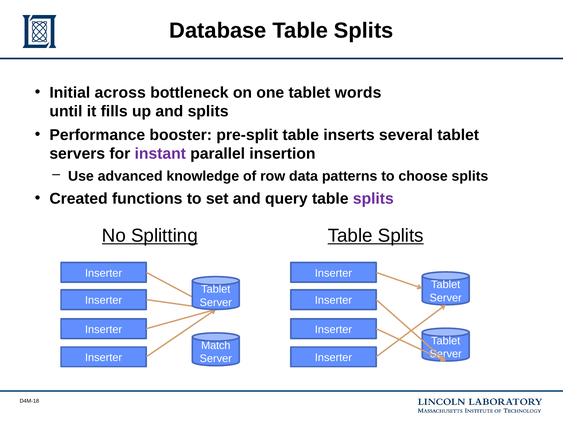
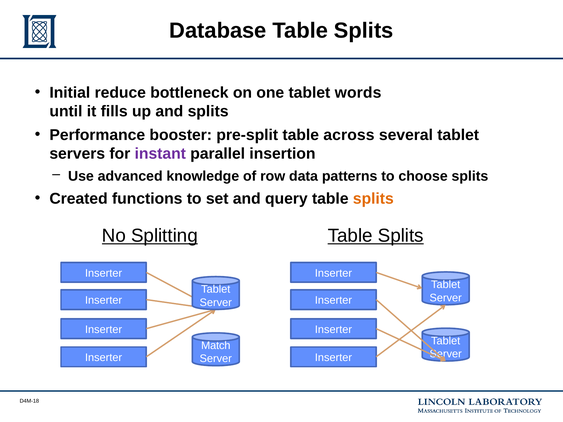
across: across -> reduce (120, 93)
inserts: inserts -> across (349, 135)
splits colour: purple -> orange (373, 199)
